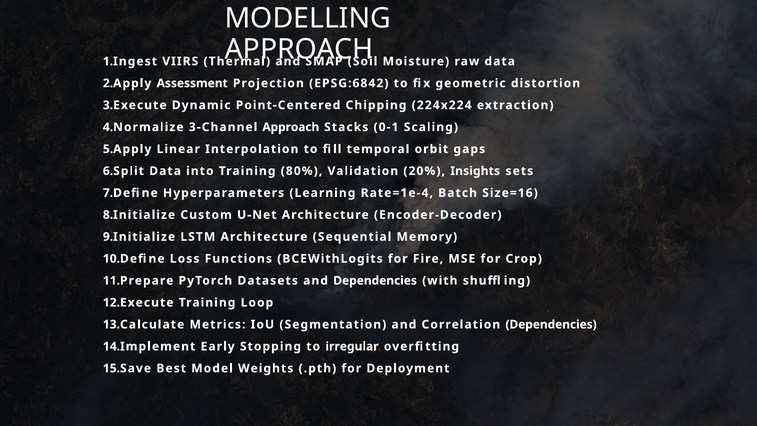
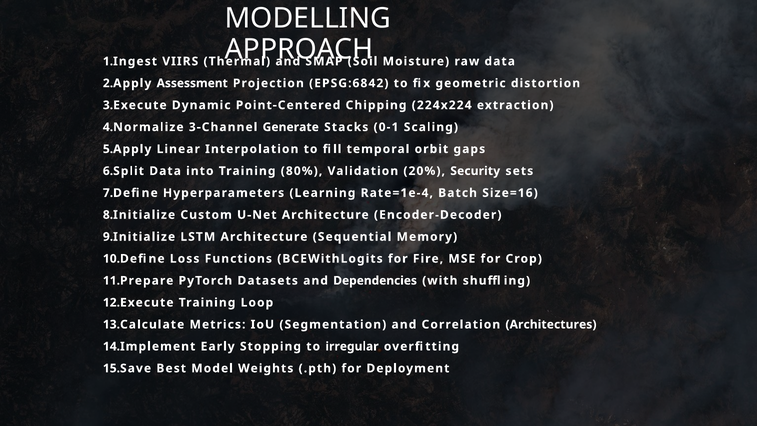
3-Channel Approach: Approach -> Generate (291, 127)
Insights: Insights -> Security (475, 171)
Correlation Dependencies: Dependencies -> Architectures (551, 324)
